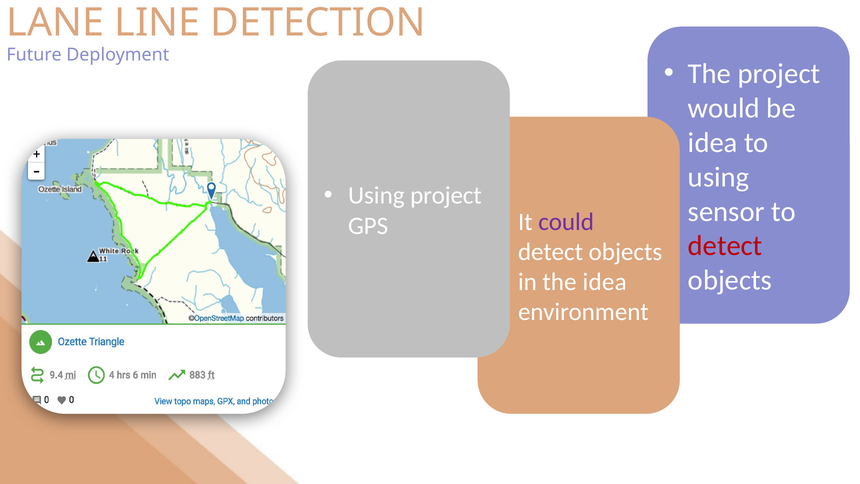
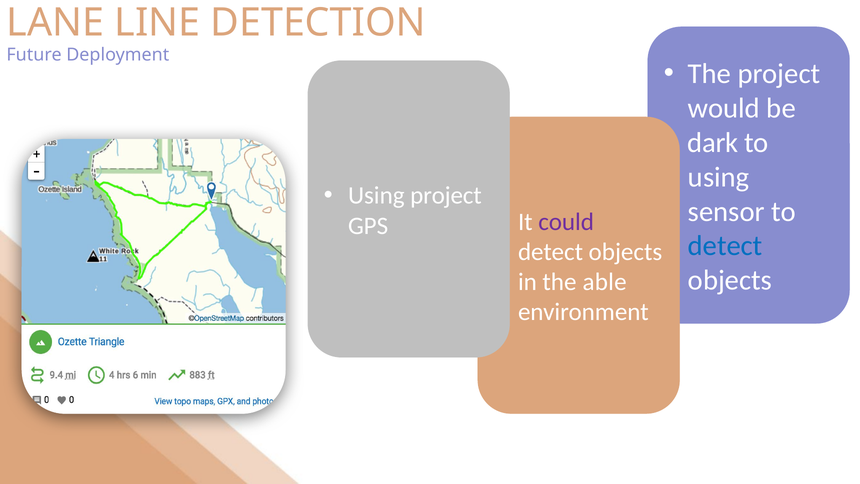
idea: idea -> dark (713, 143)
detect colour: red -> blue (725, 246)
the idea: idea -> able (605, 282)
